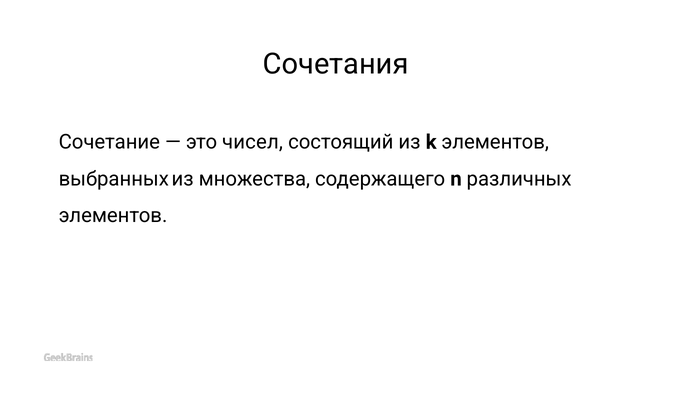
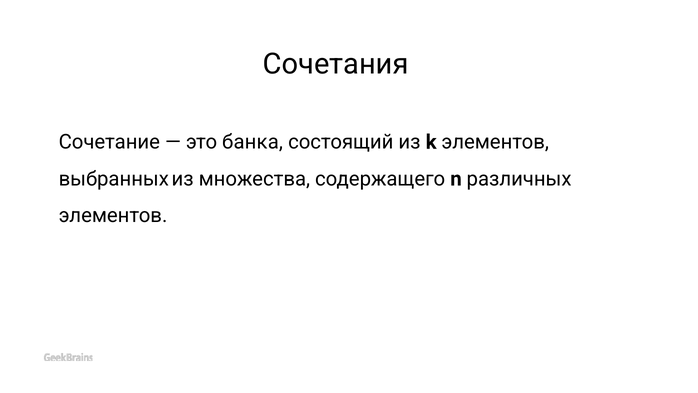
чисел: чисел -> банка (253, 142)
